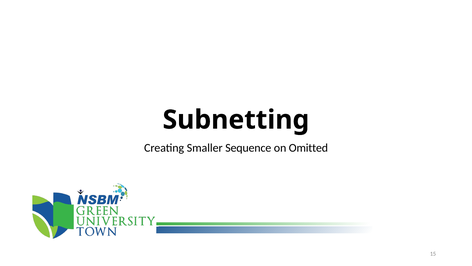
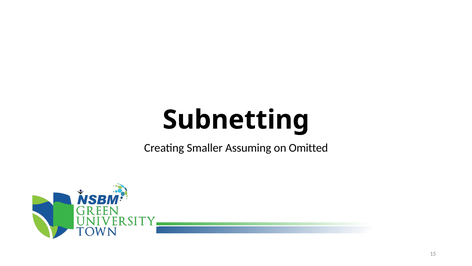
Sequence: Sequence -> Assuming (248, 148)
